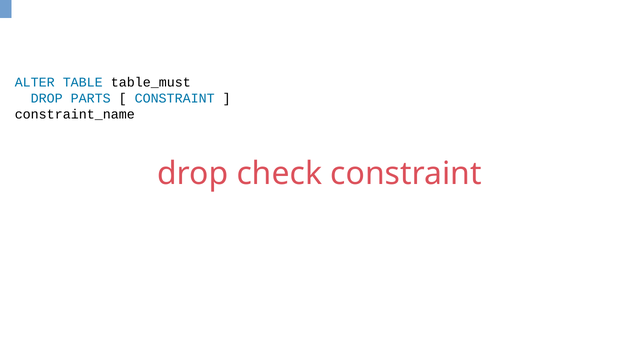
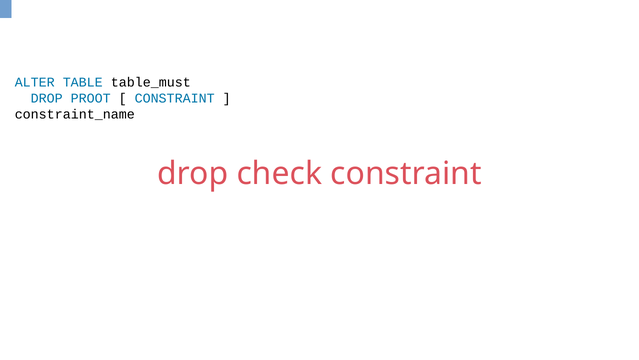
PARTS: PARTS -> PROOT (91, 98)
